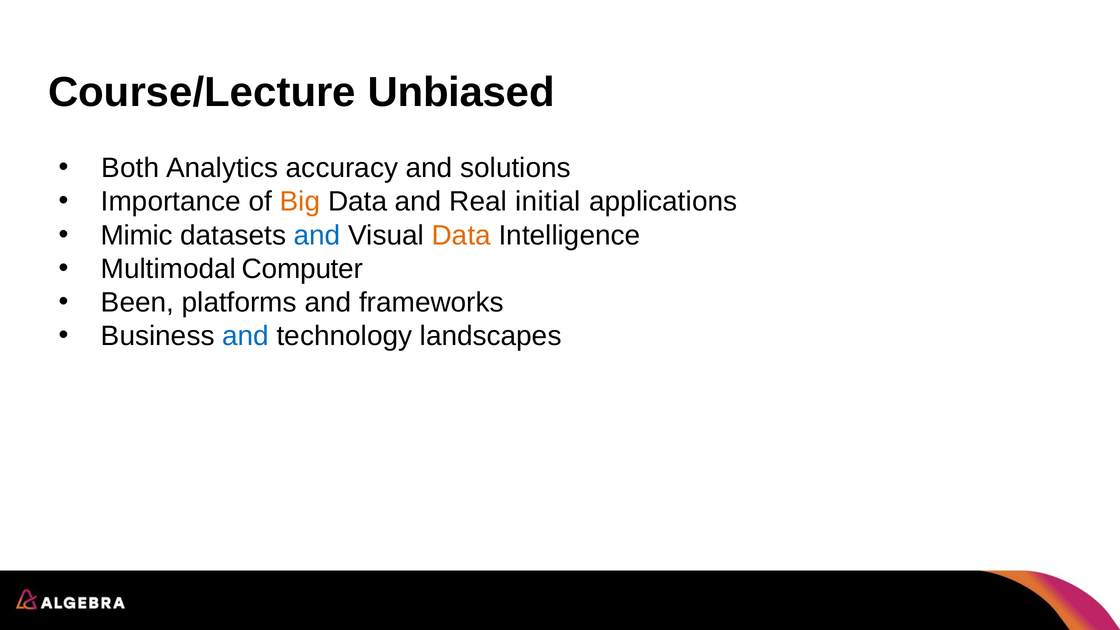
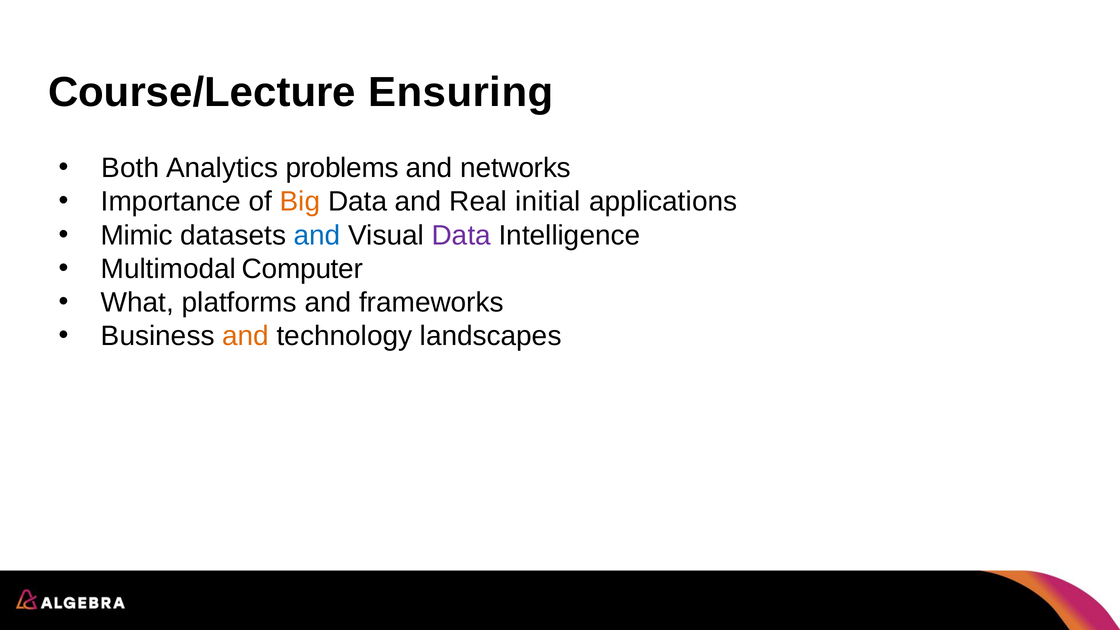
Unbiased: Unbiased -> Ensuring (461, 92)
accuracy: accuracy -> problems (342, 168)
solutions: solutions -> networks (516, 168)
Data colour: orange -> purple (461, 235)
Been: Been -> What (137, 303)
and colour: blue -> orange (246, 336)
